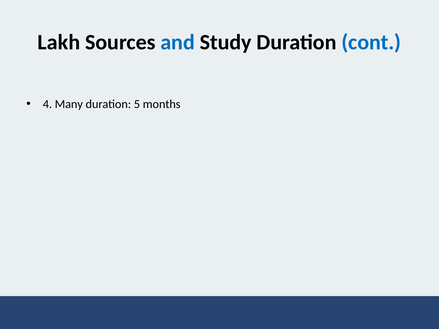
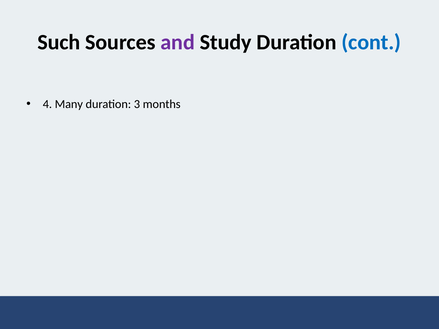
Lakh: Lakh -> Such (59, 42)
and colour: blue -> purple (178, 42)
5: 5 -> 3 (137, 104)
